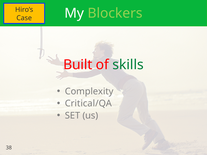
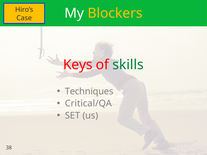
Blockers colour: light green -> yellow (115, 13)
Built: Built -> Keys (78, 65)
Complexity: Complexity -> Techniques (89, 92)
